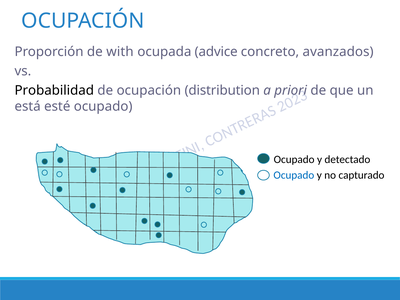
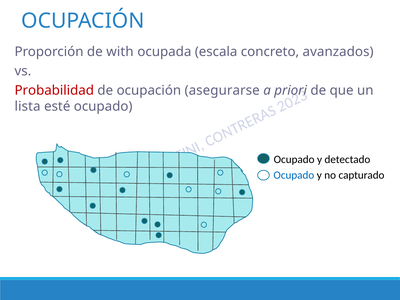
advice: advice -> escala (216, 52)
Probabilidad colour: black -> red (54, 90)
distribution: distribution -> asegurarse (222, 90)
está: está -> lista (28, 106)
